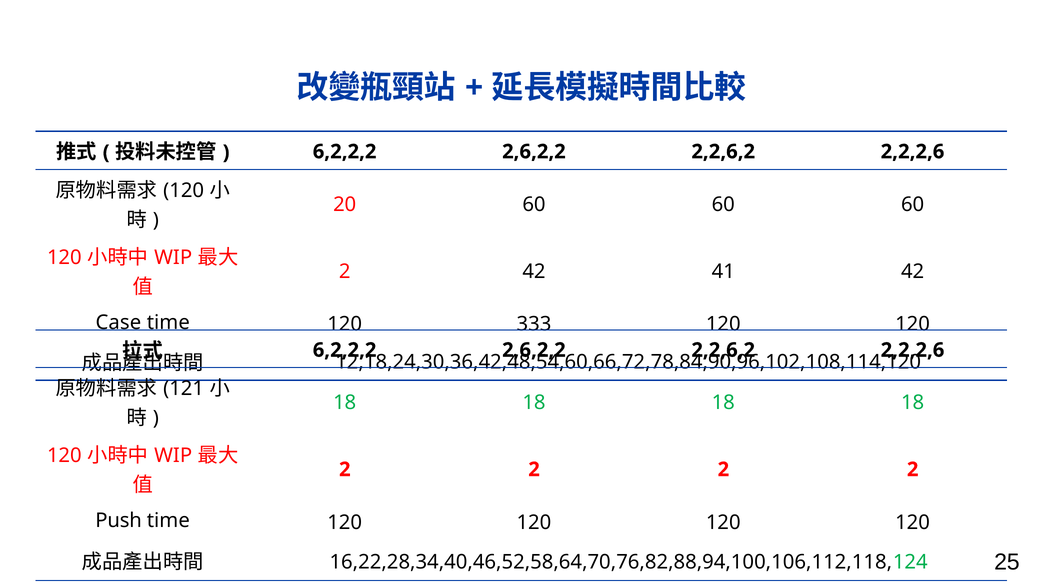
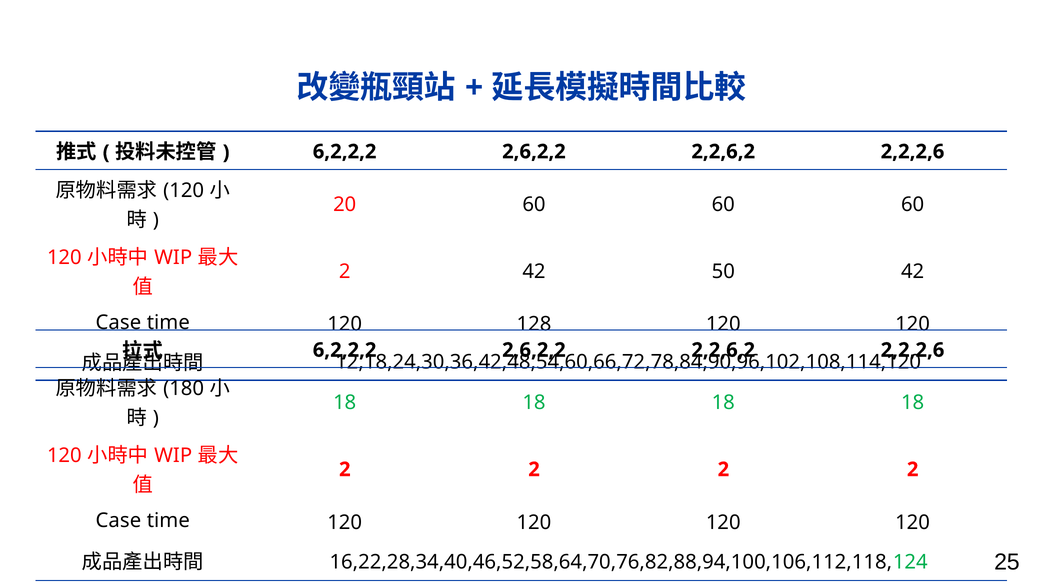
41: 41 -> 50 (723, 271)
333: 333 -> 128 (534, 324)
121: 121 -> 180 (184, 388)
Push: Push -> Case (118, 521)
